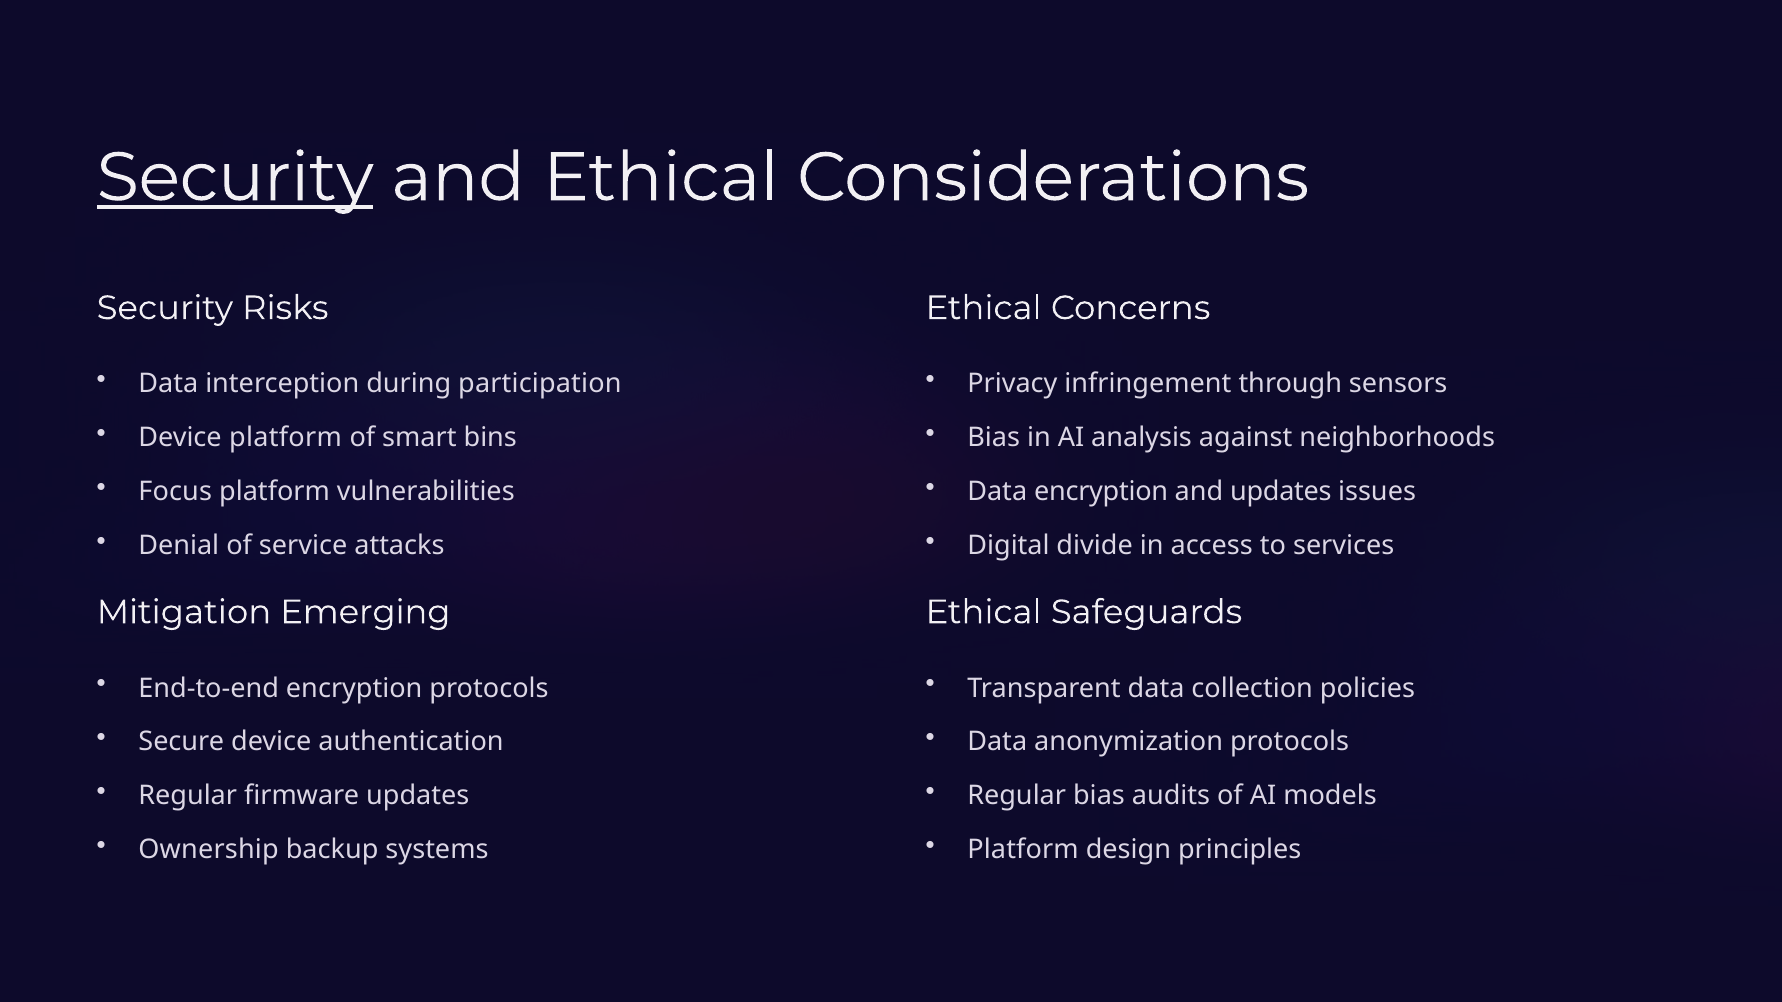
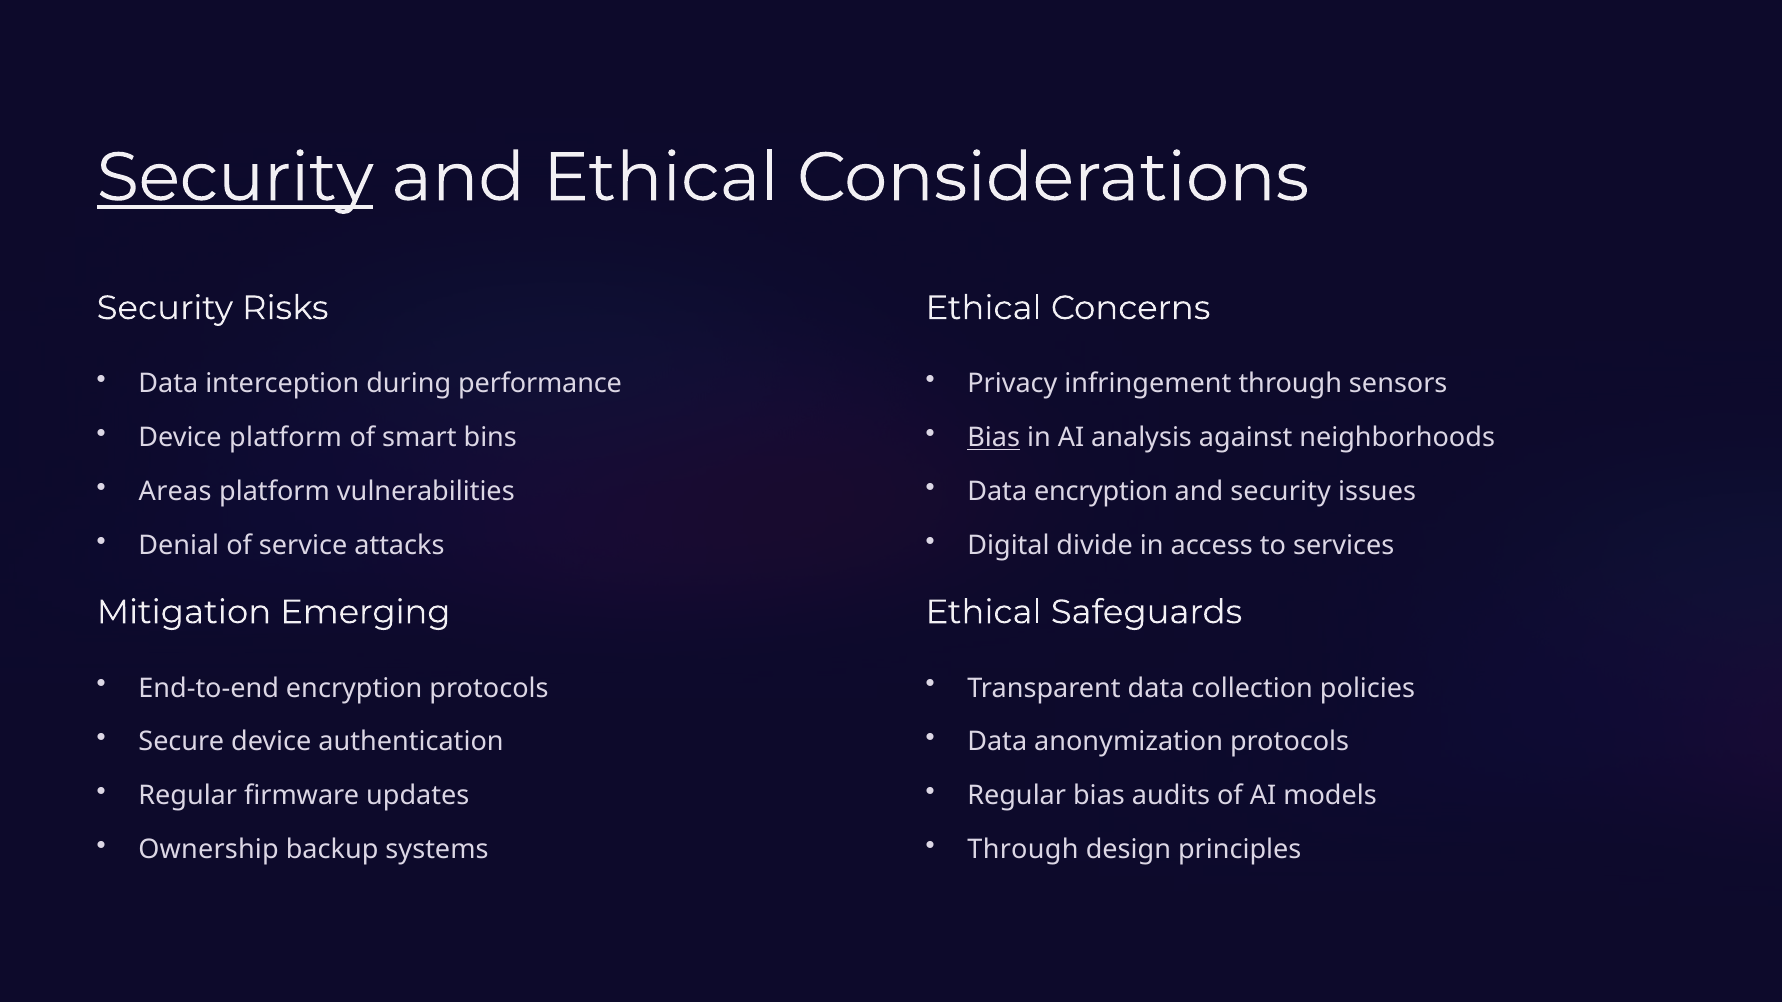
participation: participation -> performance (540, 384)
Bias underline: none -> present (994, 438)
Focus: Focus -> Areas (175, 492)
and updates: updates -> security (1281, 492)
Platform: Platform -> Through (1023, 850)
